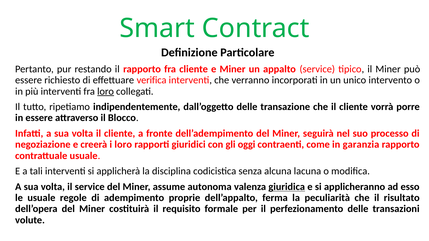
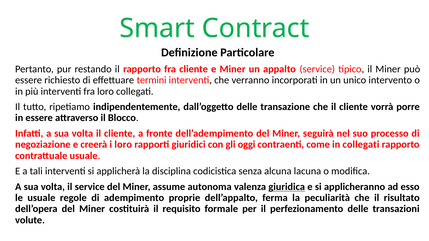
verifica: verifica -> termini (152, 80)
loro underline: present -> none (106, 91)
in garanzia: garanzia -> collegati (361, 145)
